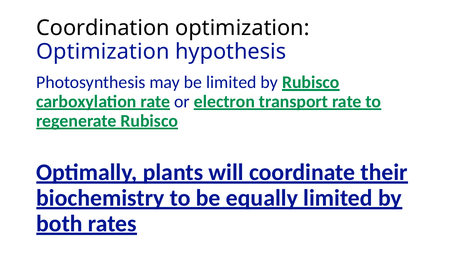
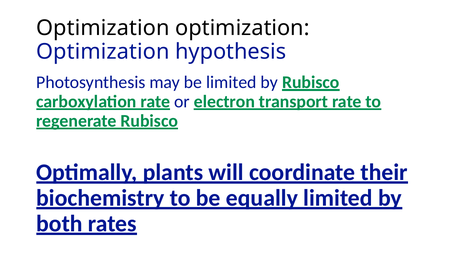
Coordination: Coordination -> Optimization (103, 28)
